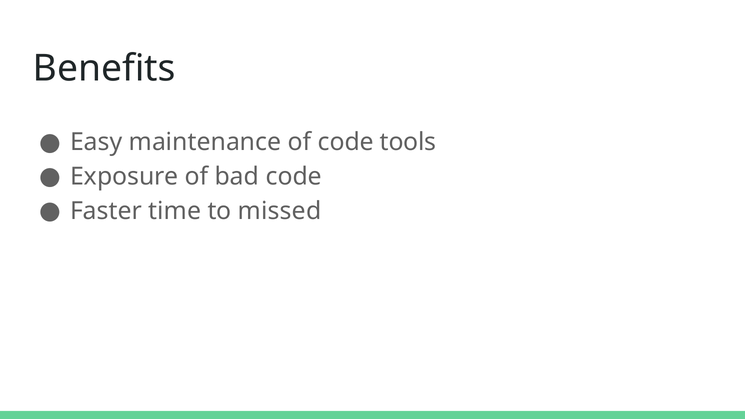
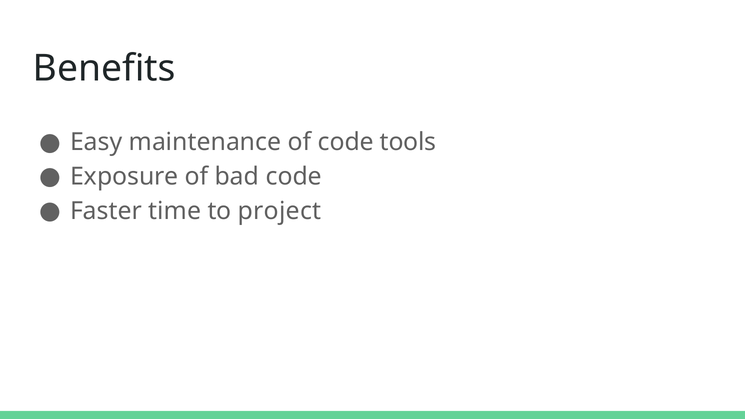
missed: missed -> project (280, 211)
